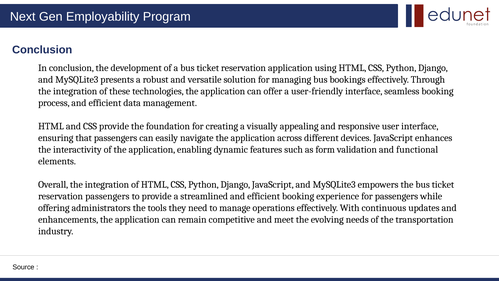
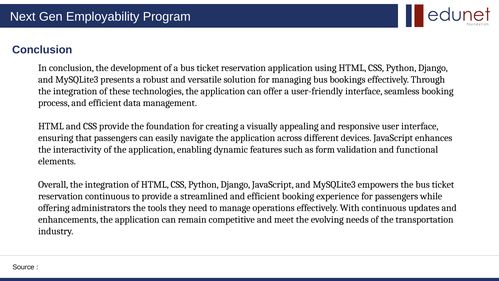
reservation passengers: passengers -> continuous (107, 196)
